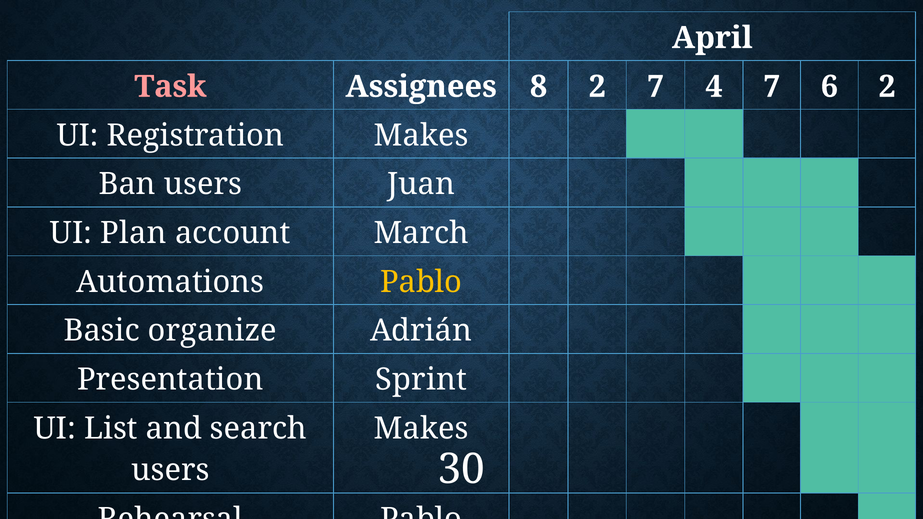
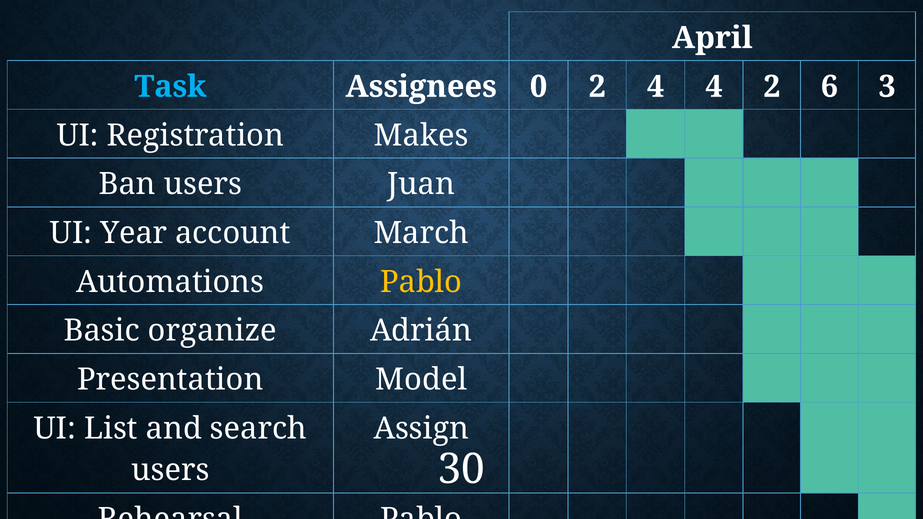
Task colour: pink -> light blue (170, 87)
8: 8 -> 0 (539, 87)
2 7: 7 -> 4 (656, 87)
4 7: 7 -> 2 (772, 87)
6 2: 2 -> 3 (887, 87)
Plan: Plan -> Year (134, 233)
Sprint: Sprint -> Model (421, 380)
Makes: Makes -> Assign (421, 429)
